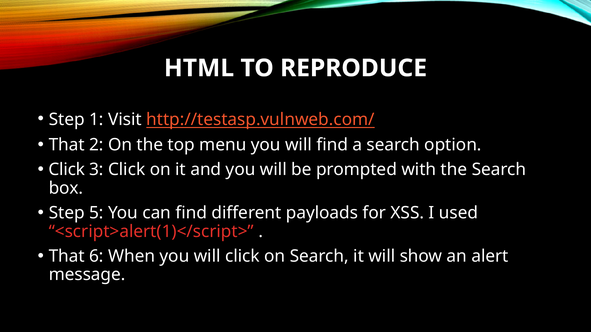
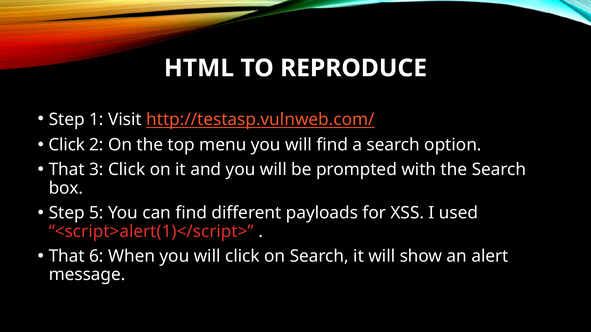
That: That -> Click (67, 145)
Click: Click -> That (67, 170)
